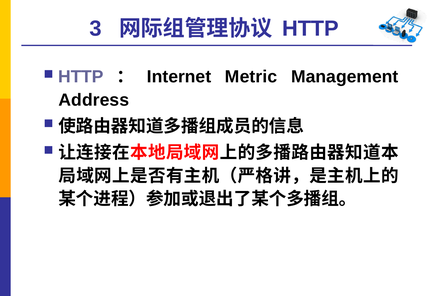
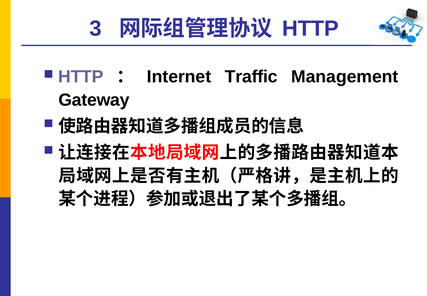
Metric: Metric -> Traffic (251, 77)
Address: Address -> Gateway (94, 100)
